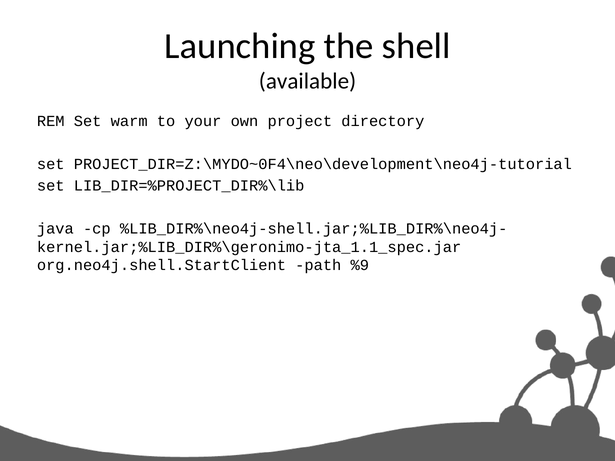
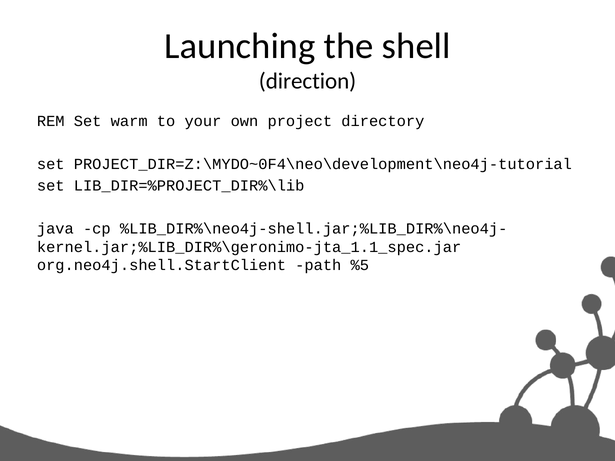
available: available -> direction (308, 81)
%9: %9 -> %5 (360, 266)
